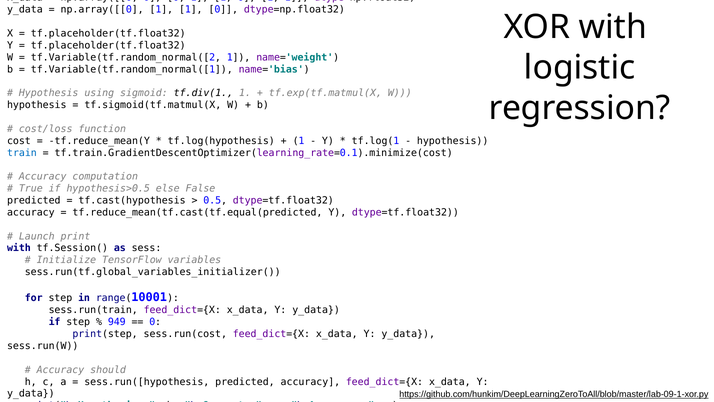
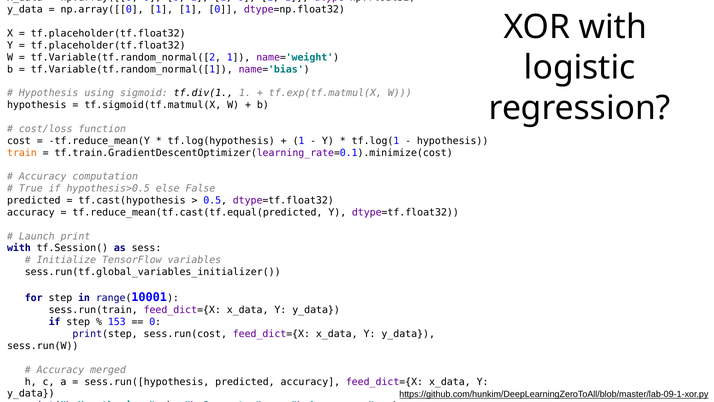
train colour: blue -> orange (22, 153)
949: 949 -> 153 (117, 322)
should: should -> merged (108, 370)
